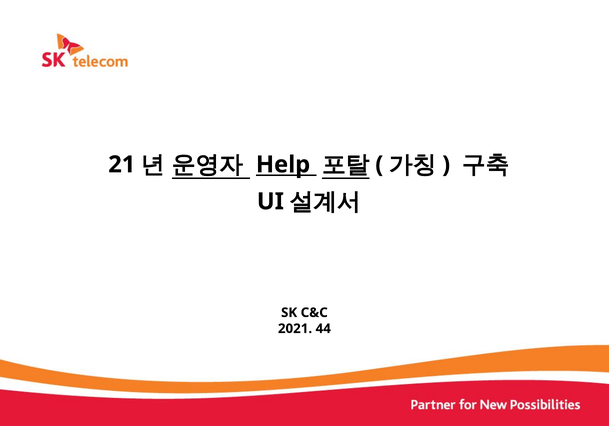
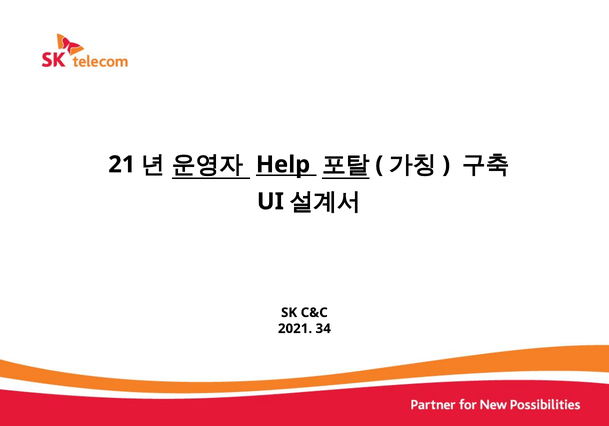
44: 44 -> 34 (323, 329)
